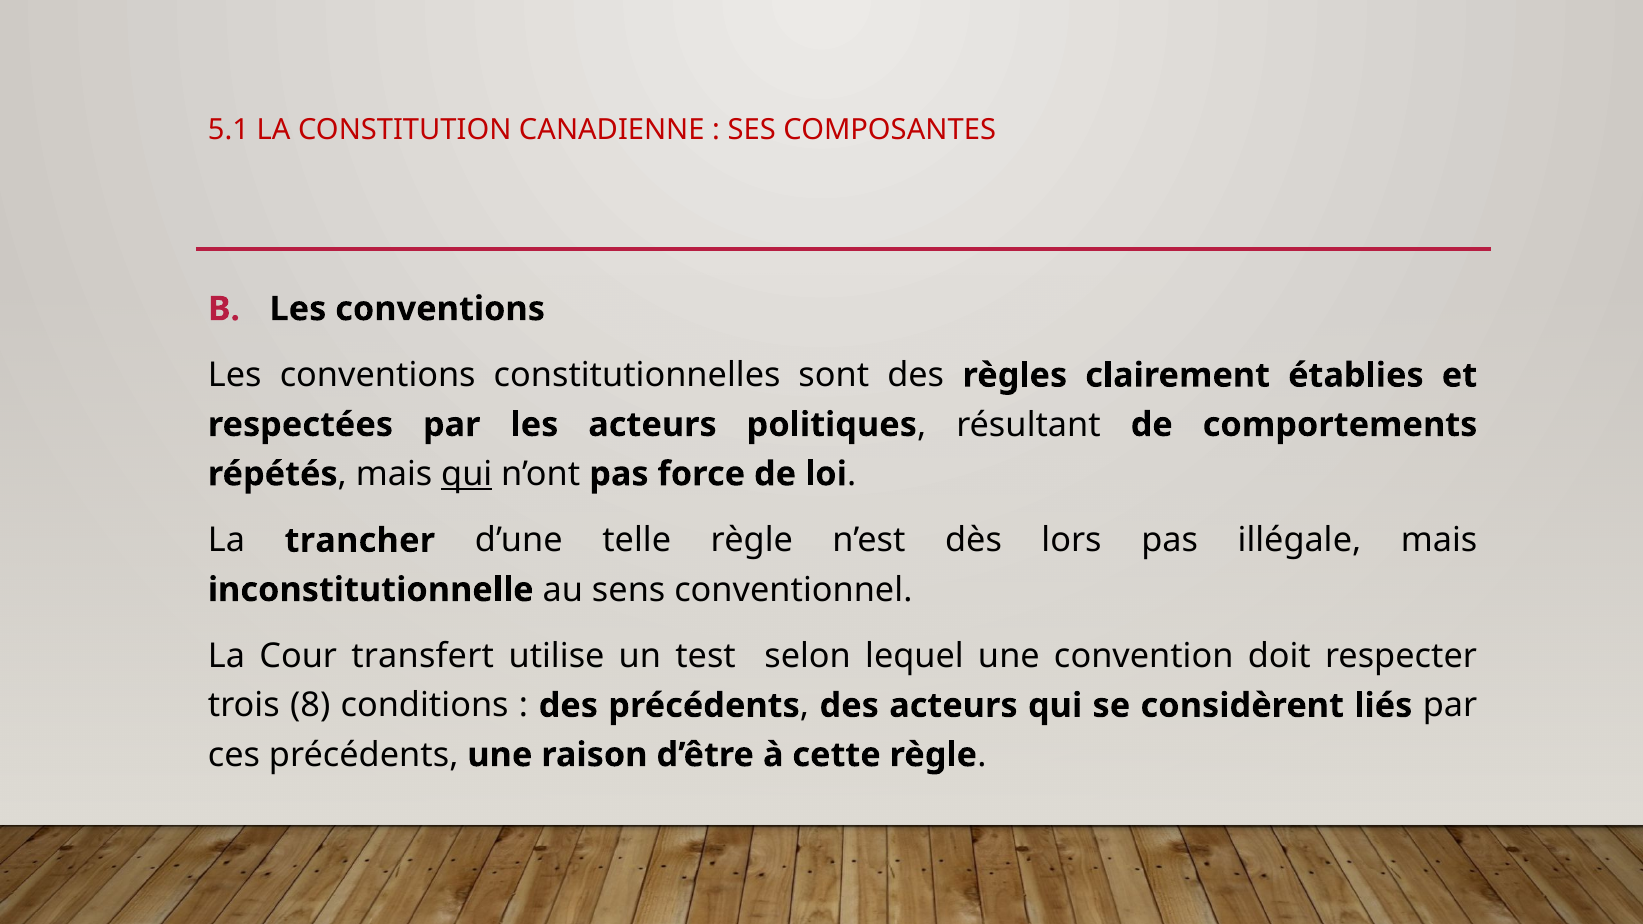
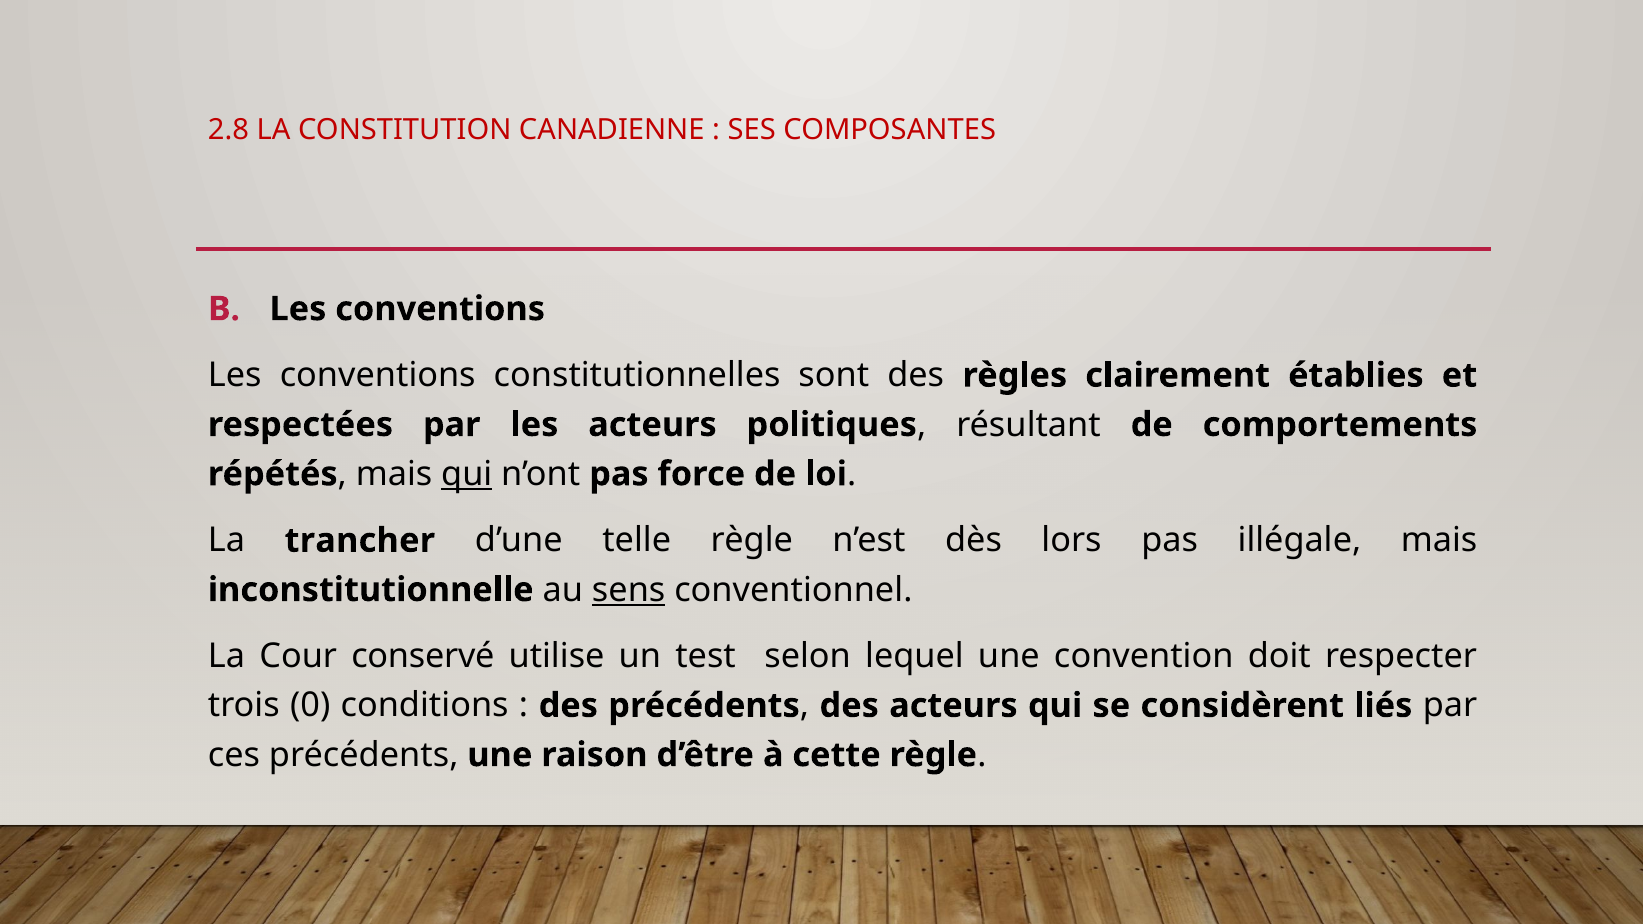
5.1: 5.1 -> 2.8 (228, 130)
sens underline: none -> present (629, 590)
transfert: transfert -> conservé (423, 656)
8: 8 -> 0 (310, 706)
